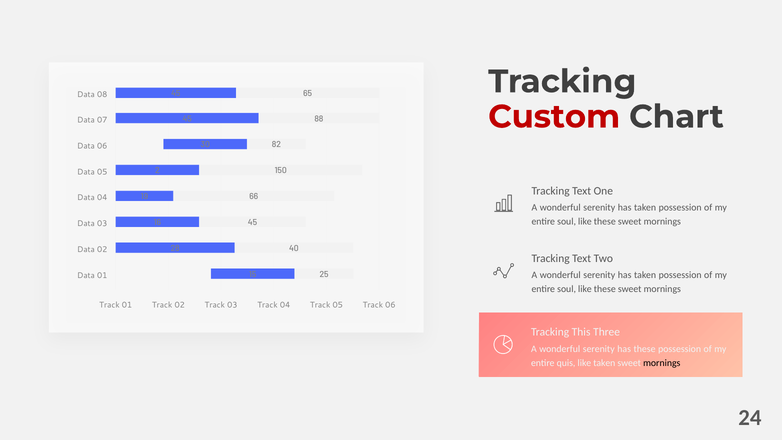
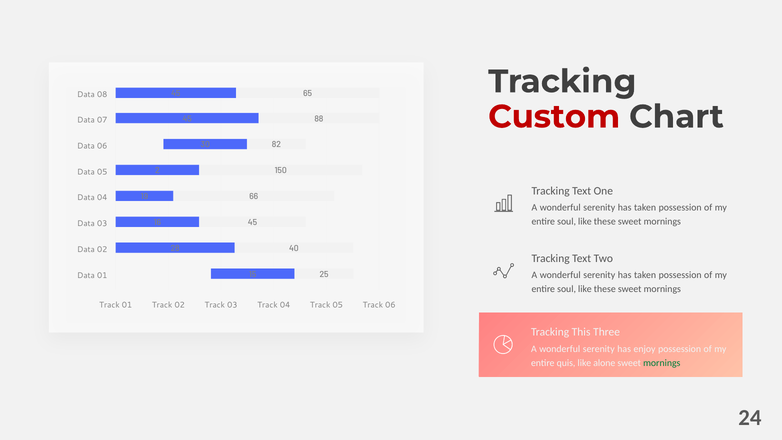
has these: these -> enjoy (645, 349)
like taken: taken -> alone (604, 363)
mornings colour: black -> green (662, 363)
